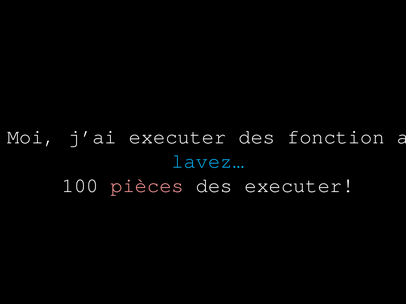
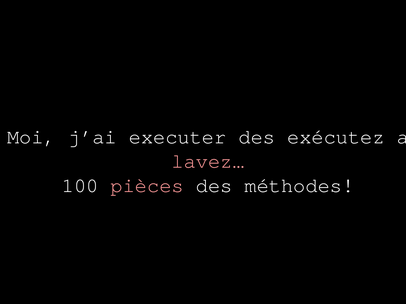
fonction: fonction -> exécutez (336, 137)
lavez… colour: light blue -> pink (208, 161)
des executer: executer -> méthodes (299, 186)
